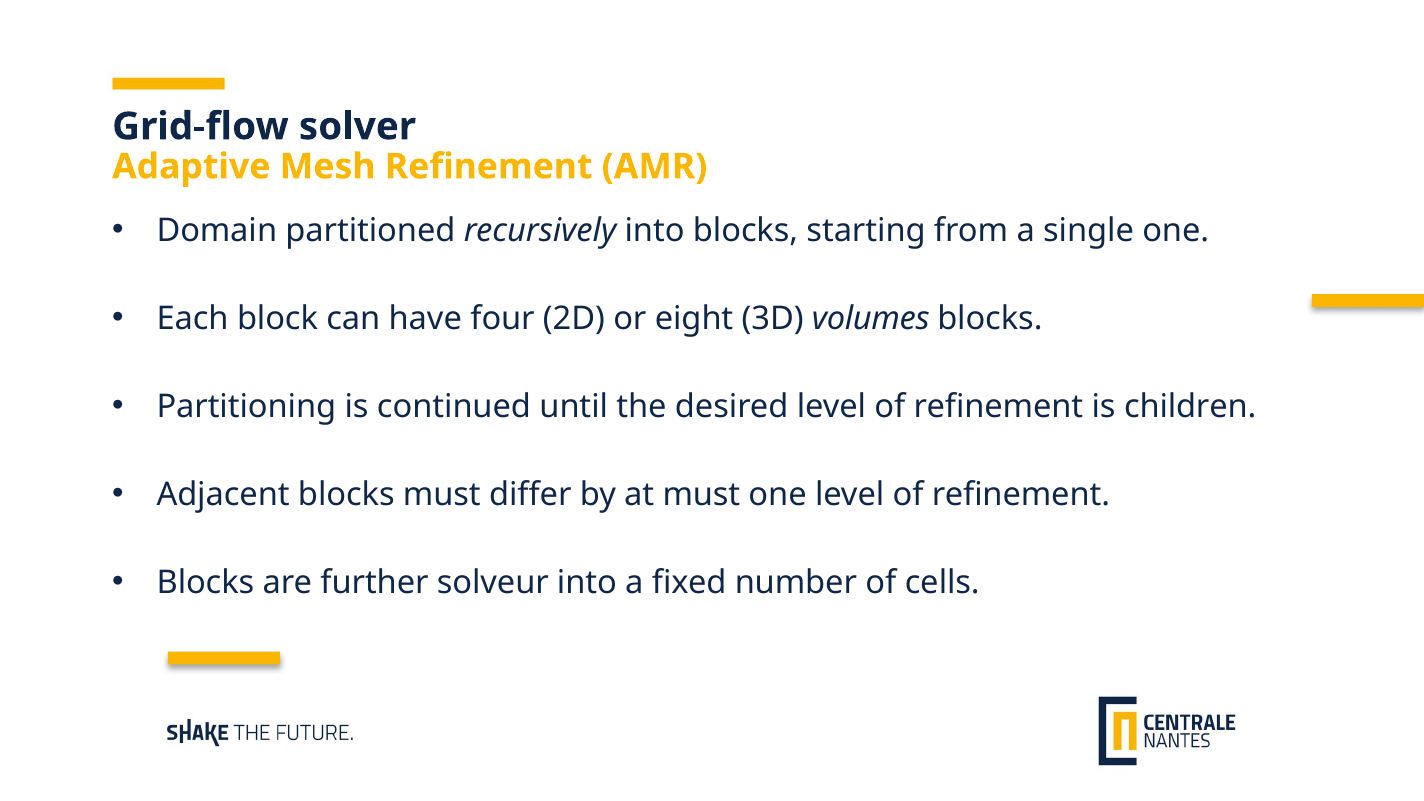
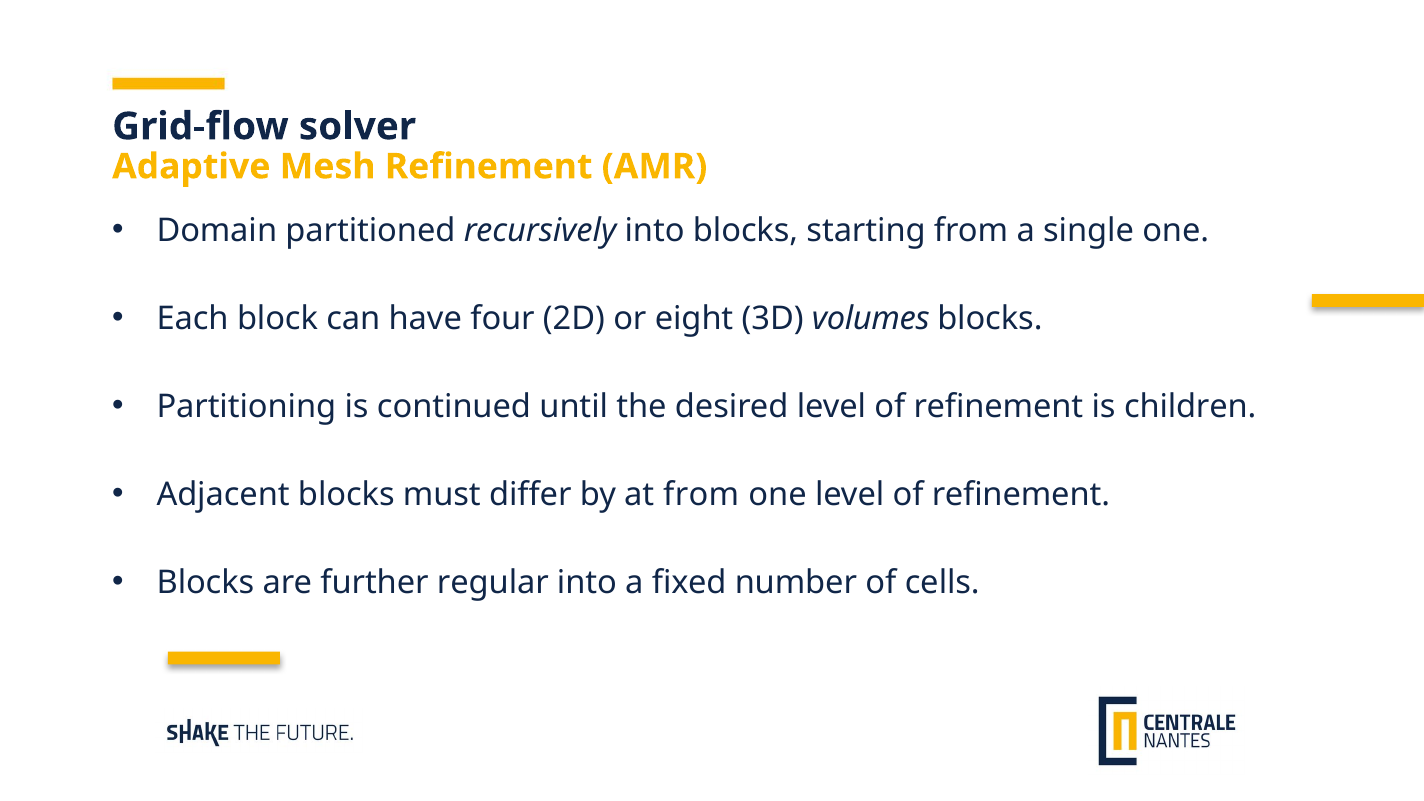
at must: must -> from (701, 495)
solveur: solveur -> regular (493, 583)
